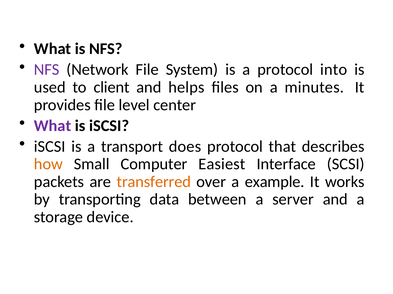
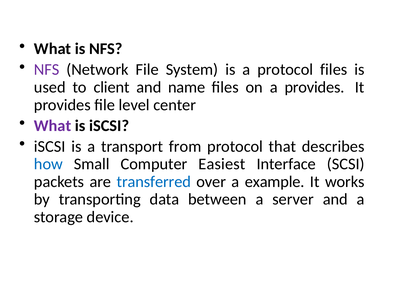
protocol into: into -> files (334, 70)
helps: helps -> name (187, 87)
a minutes: minutes -> provides (315, 87)
does: does -> from (185, 147)
how colour: orange -> blue (48, 164)
transferred colour: orange -> blue (154, 182)
